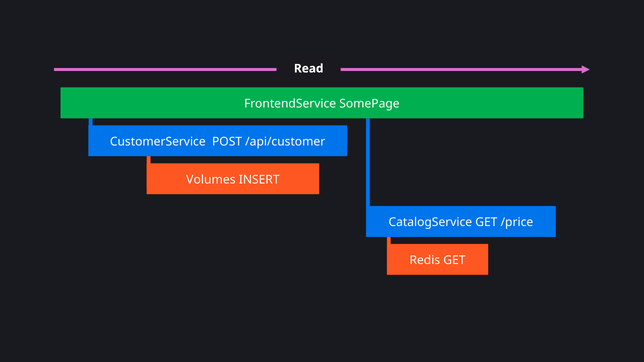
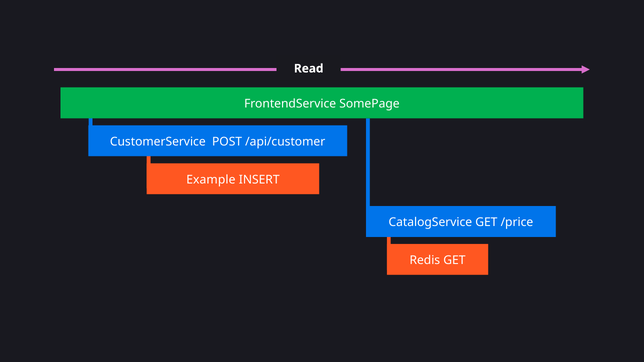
Volumes: Volumes -> Example (211, 180)
